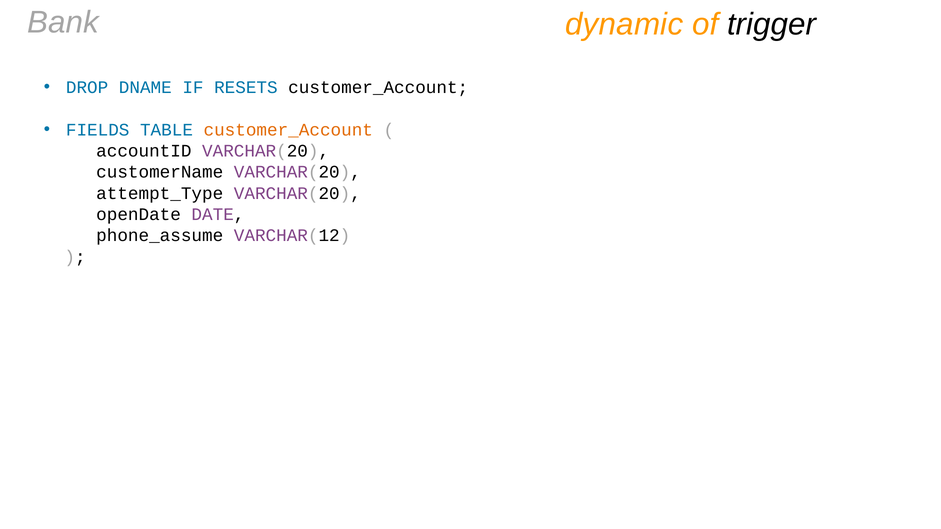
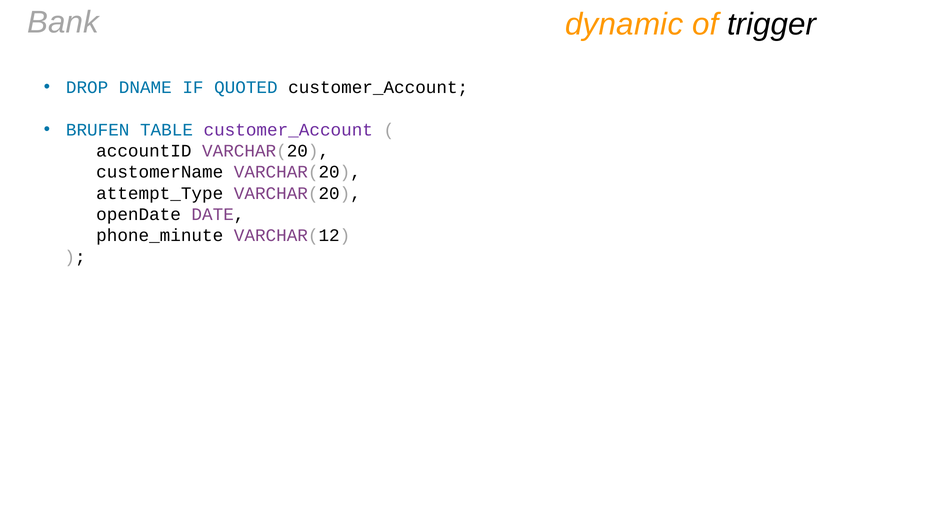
RESETS: RESETS -> QUOTED (246, 88)
FIELDS: FIELDS -> BRUFEN (98, 130)
customer_Account colour: orange -> purple (288, 130)
phone_assume: phone_assume -> phone_minute (160, 236)
